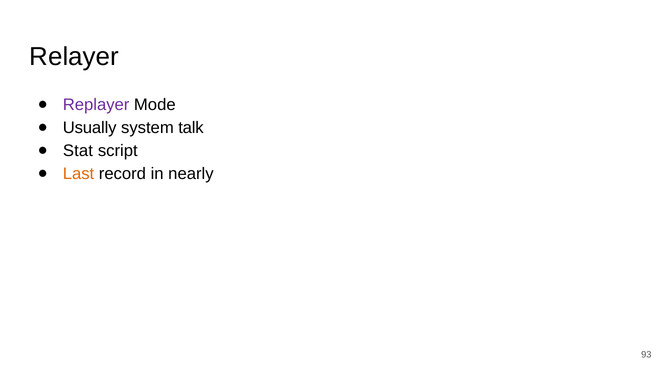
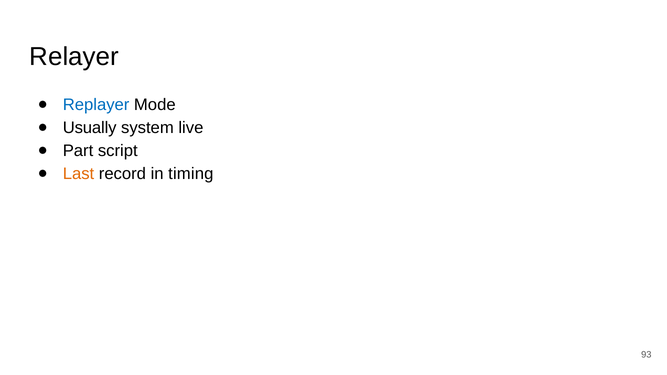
Replayer colour: purple -> blue (96, 105)
talk: talk -> live (191, 128)
Stat: Stat -> Part (78, 151)
nearly: nearly -> timing (191, 174)
